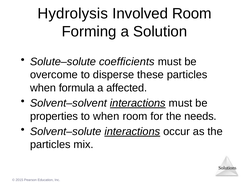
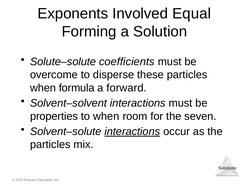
Hydrolysis: Hydrolysis -> Exponents (73, 13)
Involved Room: Room -> Equal (192, 13)
affected: affected -> forward (127, 88)
interactions underline: present -> none (138, 103)
needs: needs -> seven (200, 116)
